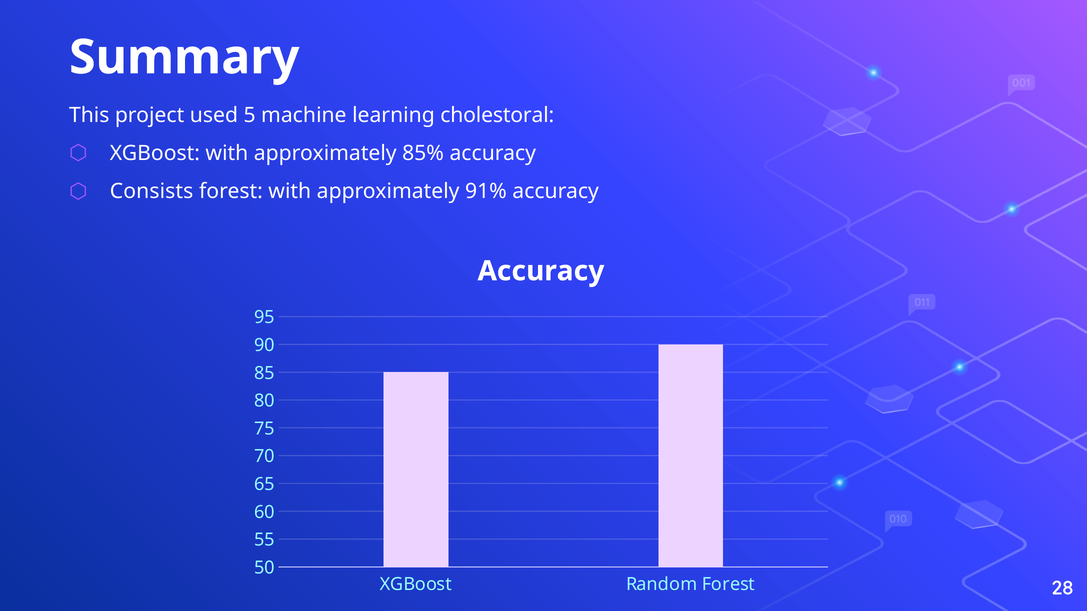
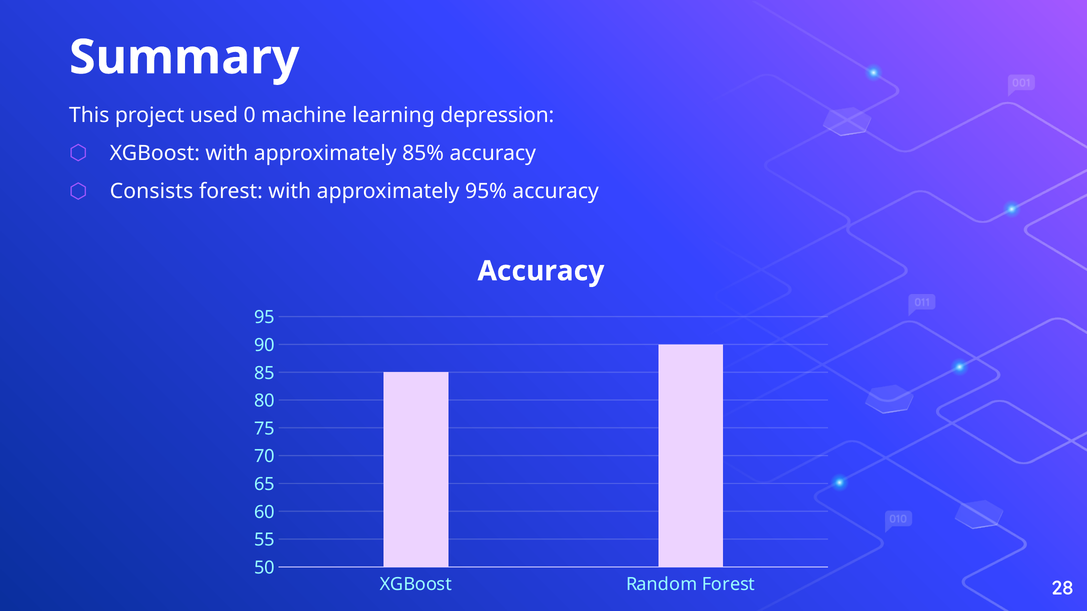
5: 5 -> 0 (250, 115)
cholestoral: cholestoral -> depression (497, 115)
91%: 91% -> 95% (486, 192)
